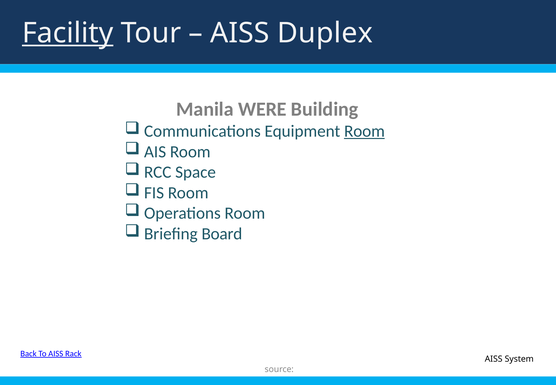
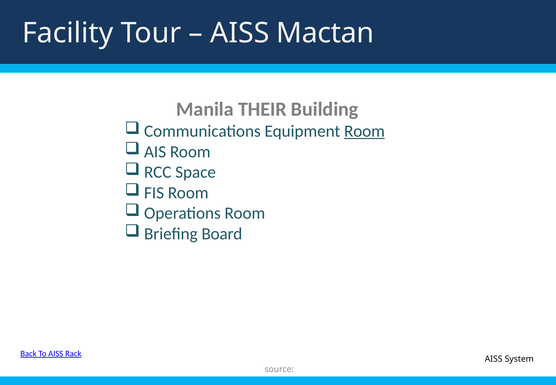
Facility underline: present -> none (68, 33)
Duplex: Duplex -> Mactan (325, 33)
WERE: WERE -> THEIR (262, 109)
